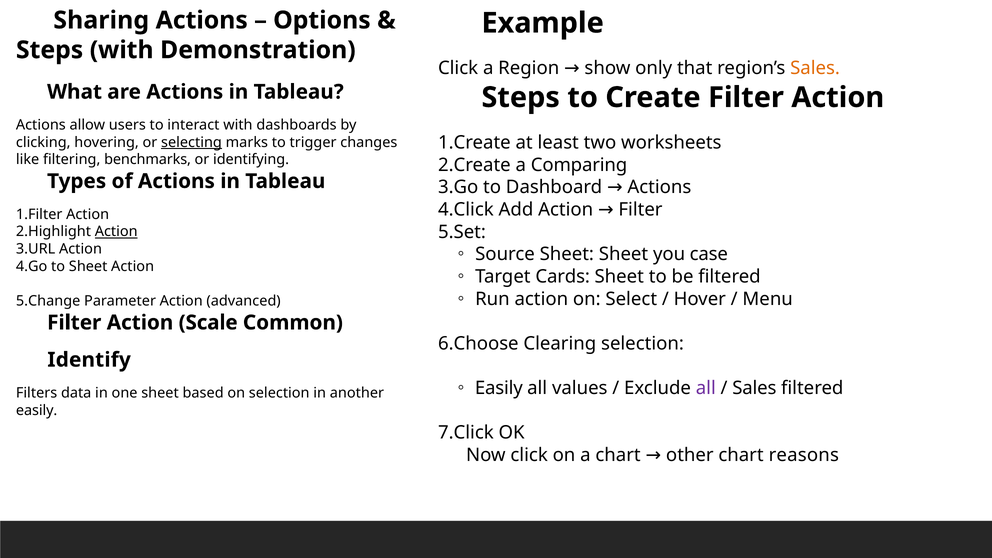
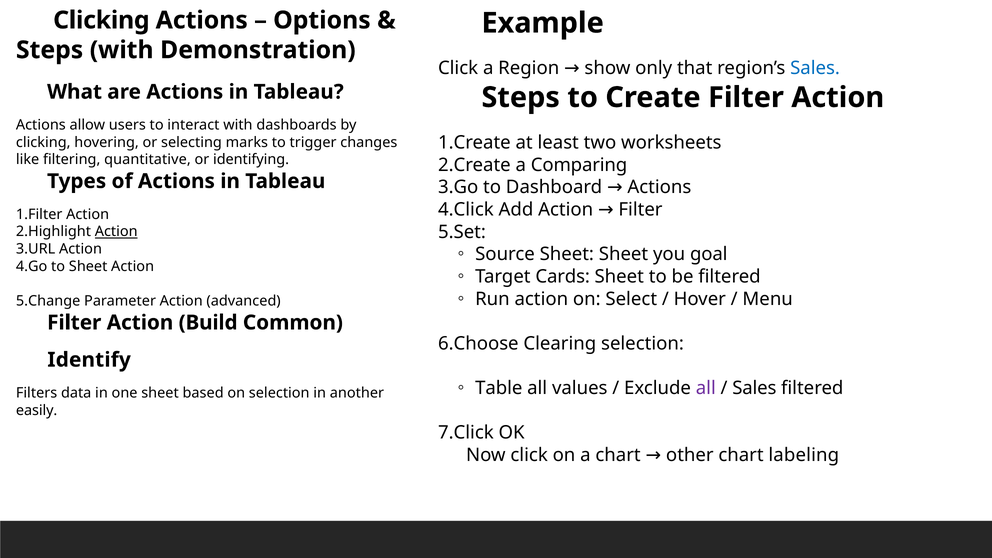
Sharing: Sharing -> Clicking (101, 20)
Sales colour: orange -> blue (815, 68)
selecting underline: present -> none (191, 142)
benchmarks: benchmarks -> quantitative (147, 160)
case: case -> goal (709, 254)
Scale: Scale -> Build (208, 323)
Easily: Easily -> Table (499, 388)
reasons: reasons -> labeling (804, 455)
